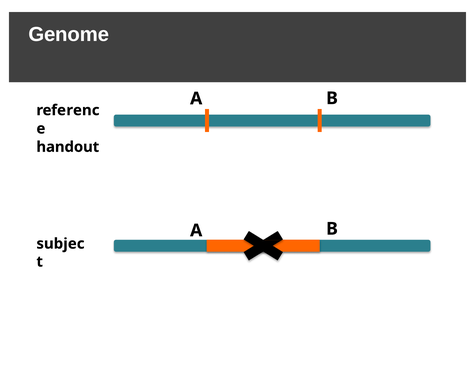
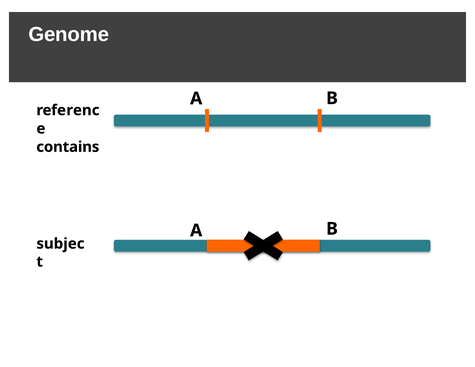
handout: handout -> contains (68, 147)
